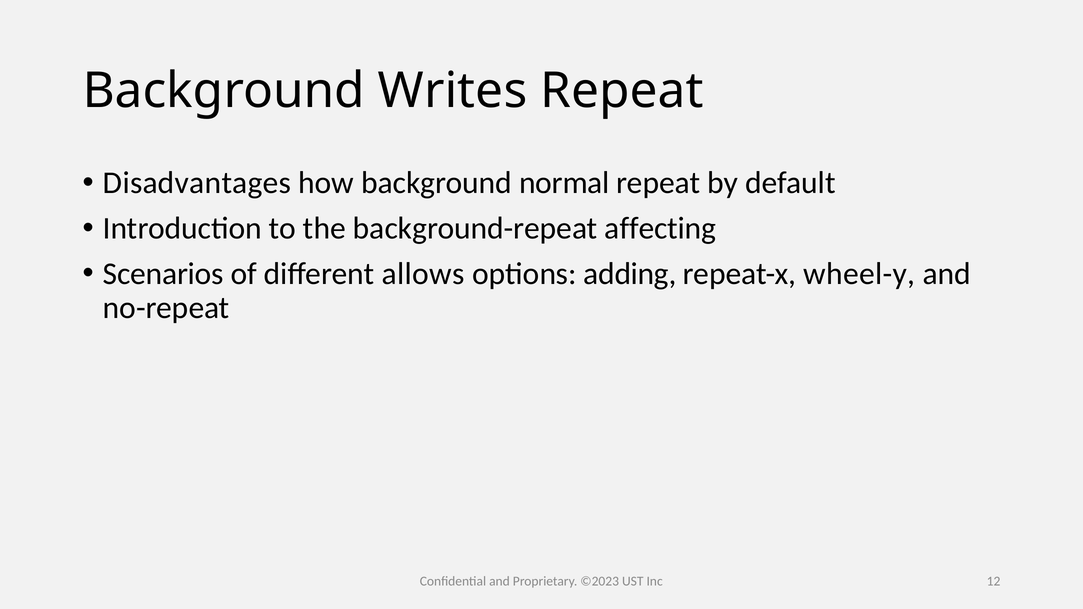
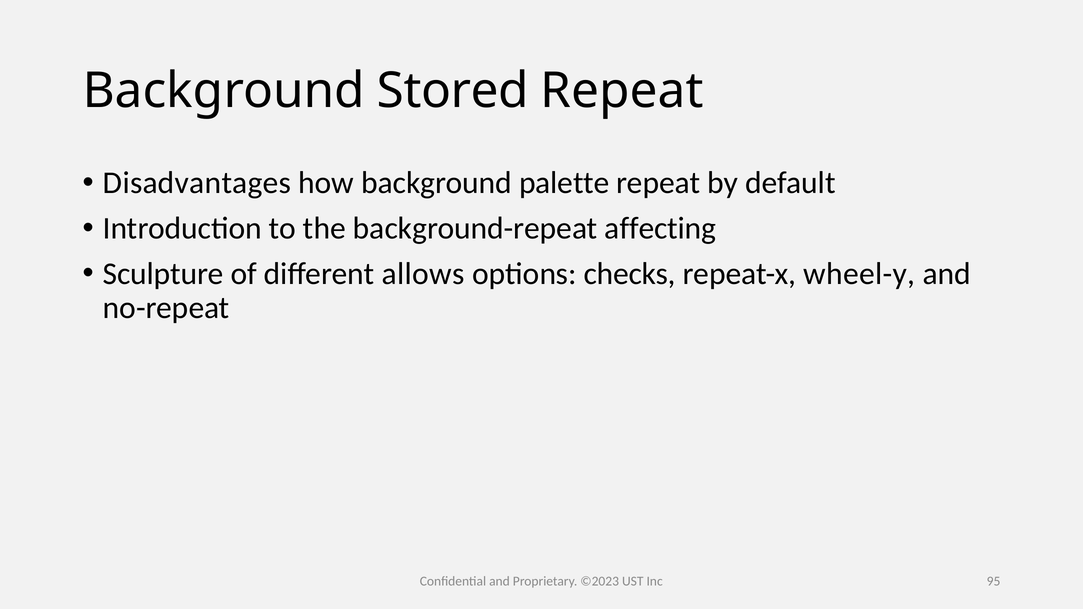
Writes: Writes -> Stored (453, 91)
normal: normal -> palette (564, 183)
Scenarios: Scenarios -> Sculpture (163, 274)
adding: adding -> checks (630, 274)
12: 12 -> 95 (994, 582)
